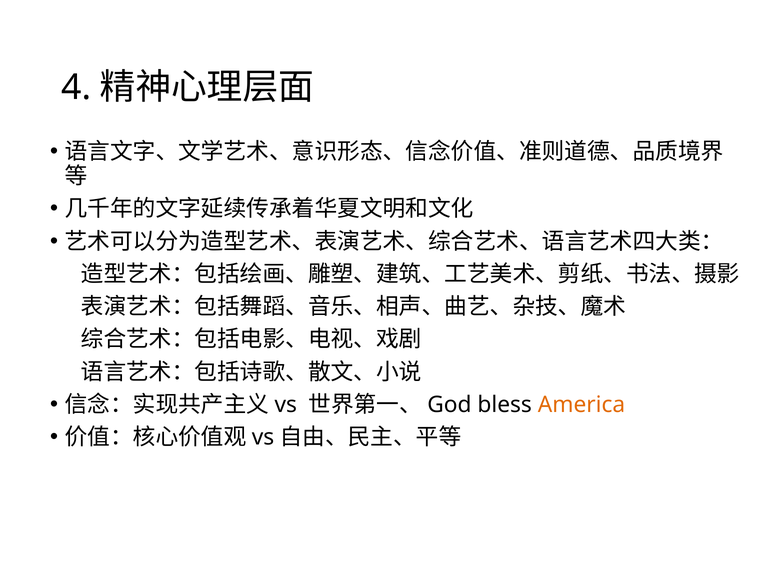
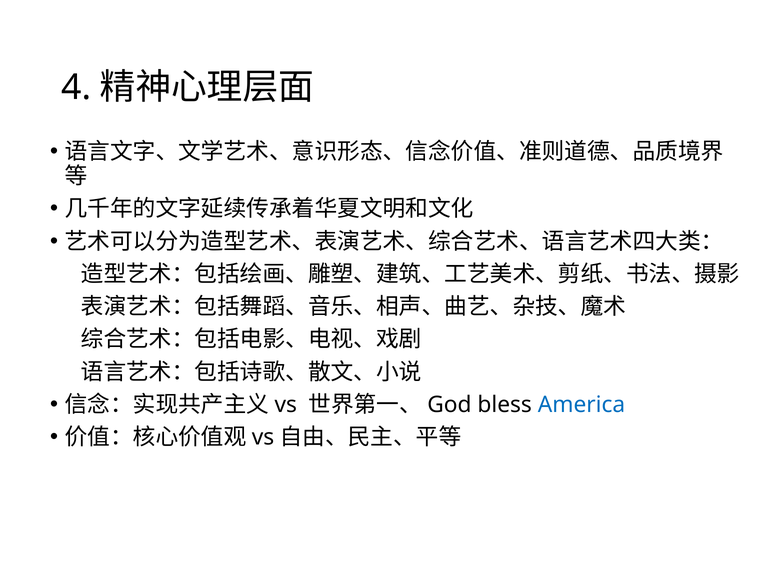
America colour: orange -> blue (581, 405)
